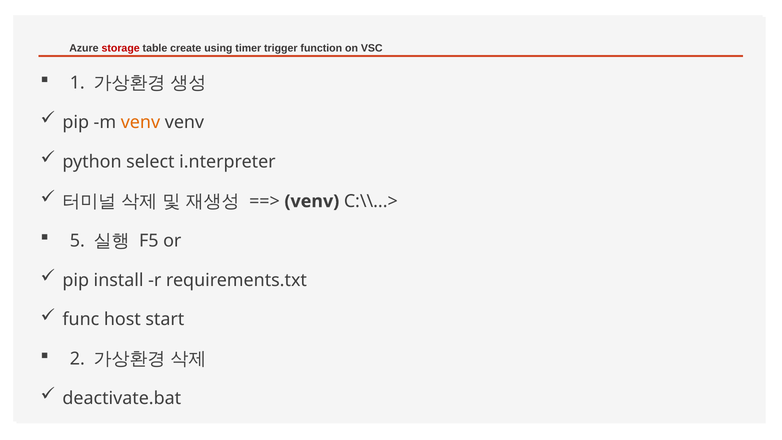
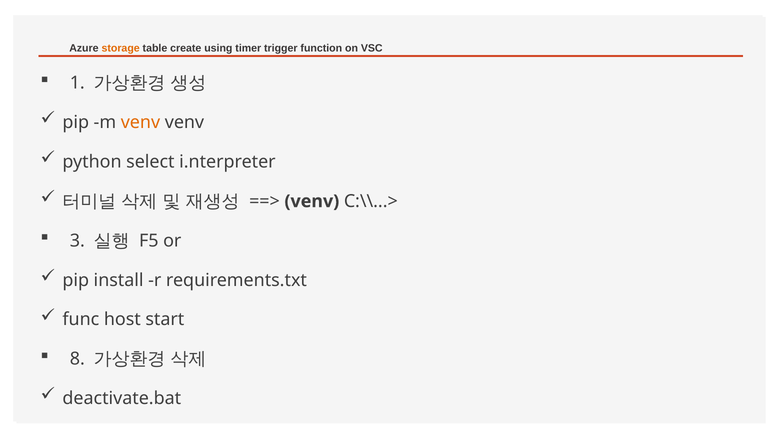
storage colour: red -> orange (121, 48)
5: 5 -> 3 (77, 241)
2: 2 -> 8 (77, 359)
